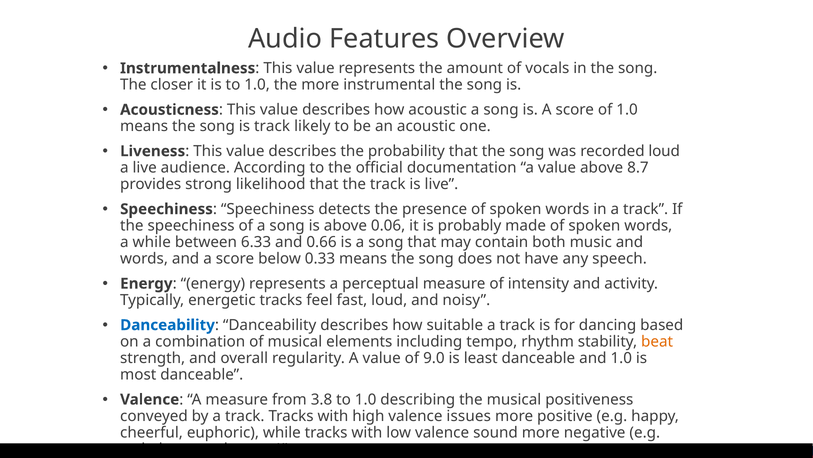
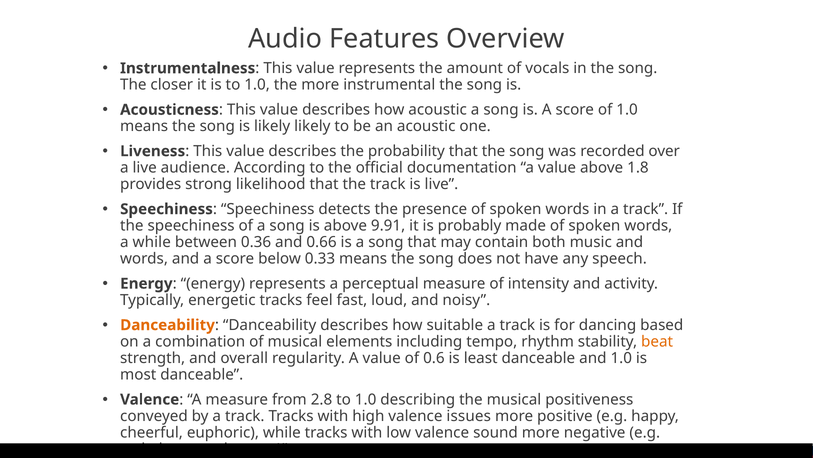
is track: track -> likely (272, 126)
recorded loud: loud -> over (664, 151)
8.7: 8.7 -> 1.8 (638, 167)
0.06: 0.06 -> 9.91 (388, 225)
6.33: 6.33 -> 0.36 (256, 242)
Danceability colour: blue -> orange (167, 325)
9.0: 9.0 -> 0.6 (434, 358)
3.8: 3.8 -> 2.8 (322, 399)
